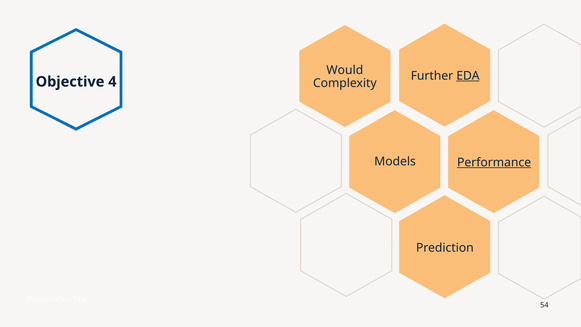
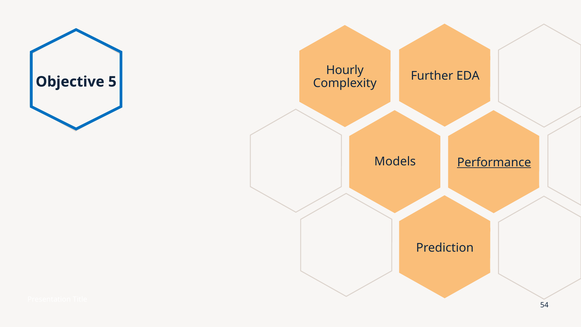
Would: Would -> Hourly (345, 70)
EDA underline: present -> none (468, 76)
4: 4 -> 5 (112, 82)
